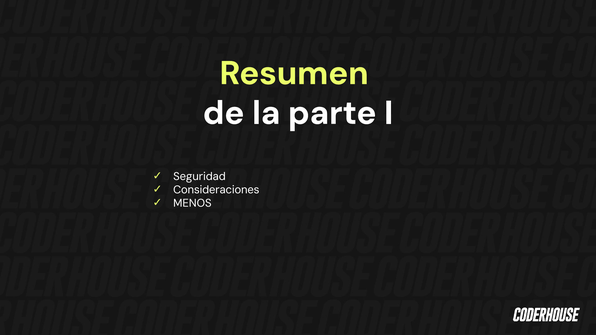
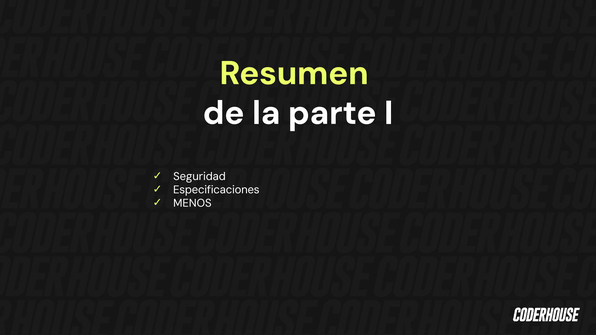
Consideraciones: Consideraciones -> Especificaciones (216, 190)
